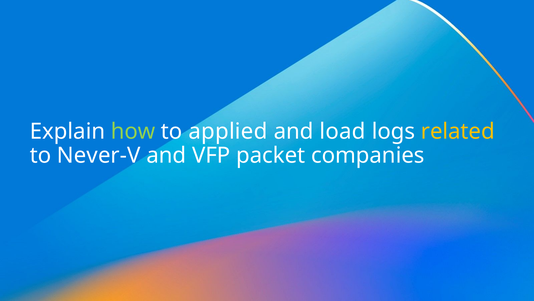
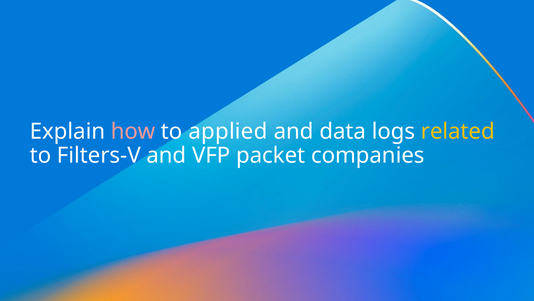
how colour: light green -> pink (133, 131)
load: load -> data (343, 131)
Never-V: Never-V -> Filters-V (99, 155)
